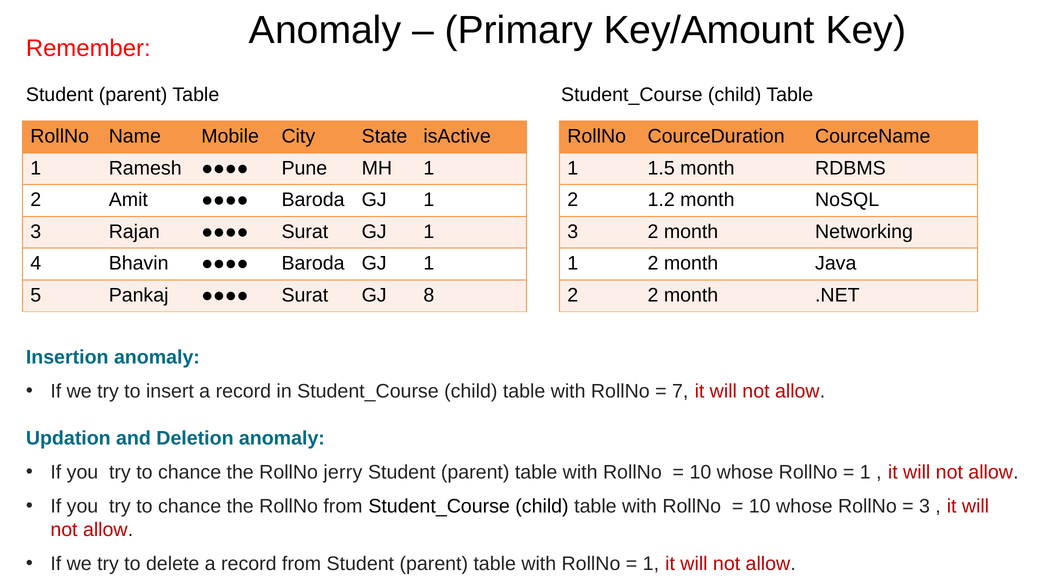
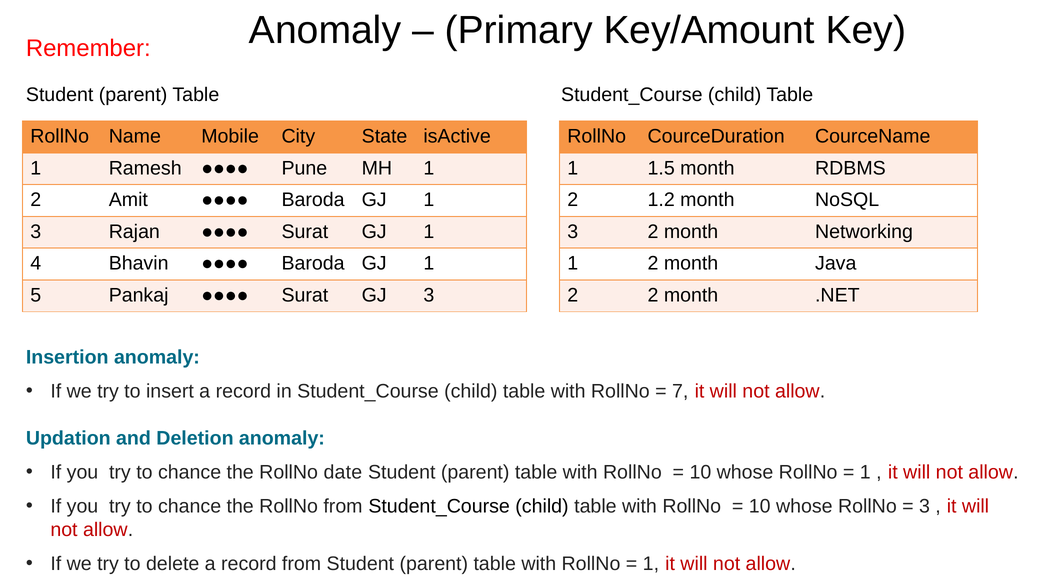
GJ 8: 8 -> 3 (429, 295)
jerry: jerry -> date (343, 472)
